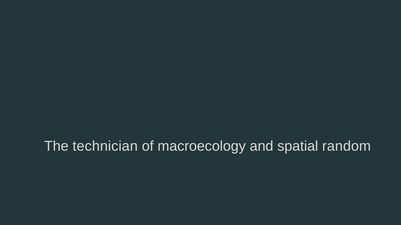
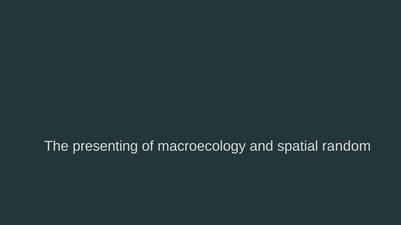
technician: technician -> presenting (105, 147)
